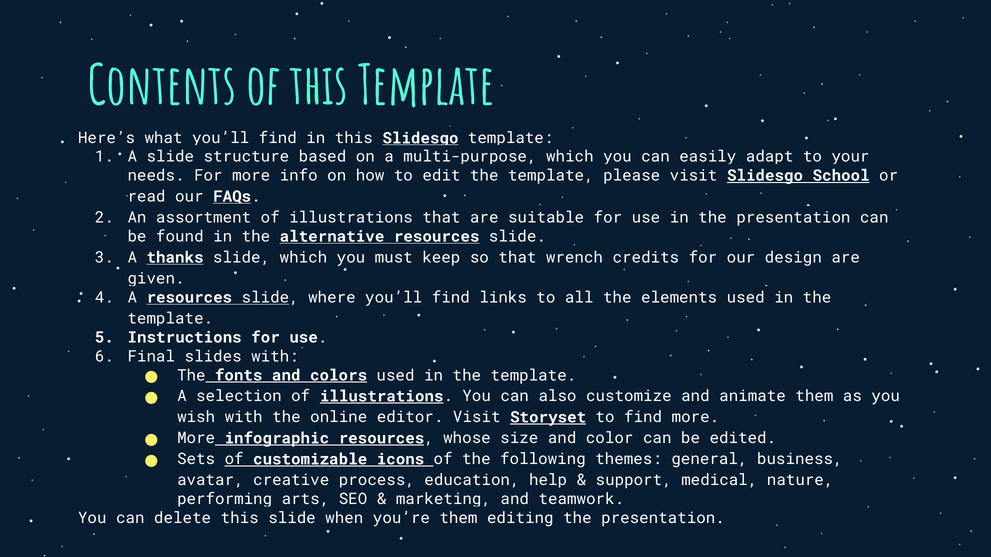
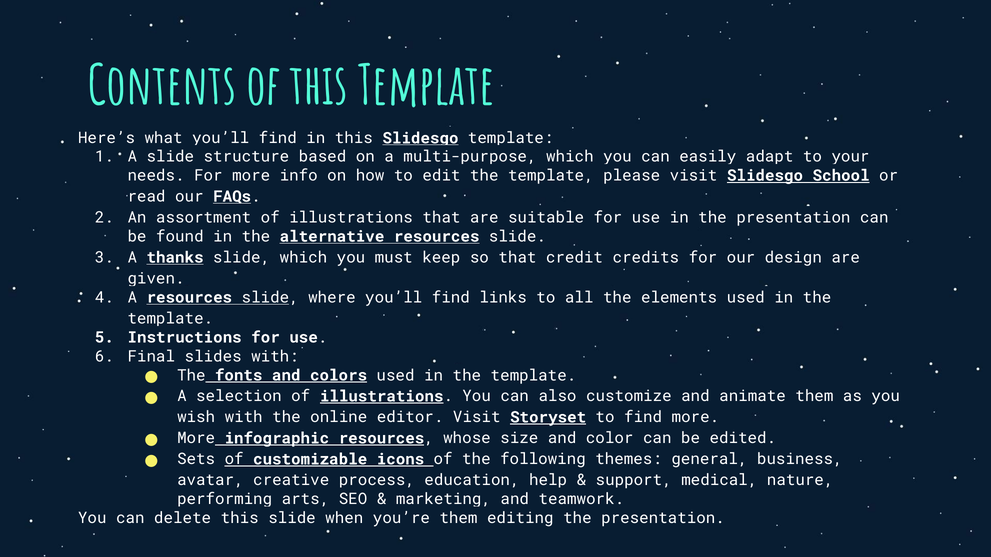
wrench: wrench -> credit (574, 258)
